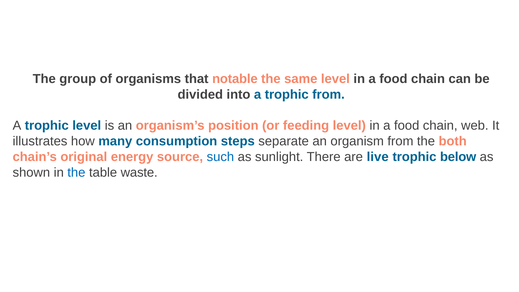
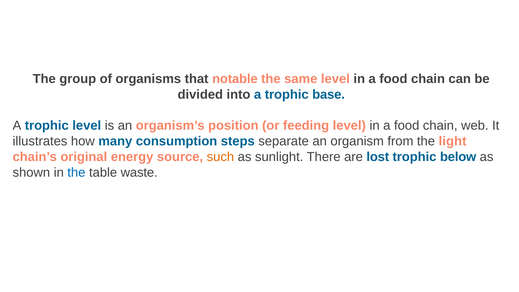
trophic from: from -> base (329, 94)
both: both -> light (453, 141)
such colour: blue -> orange (220, 157)
live: live -> lost (378, 157)
